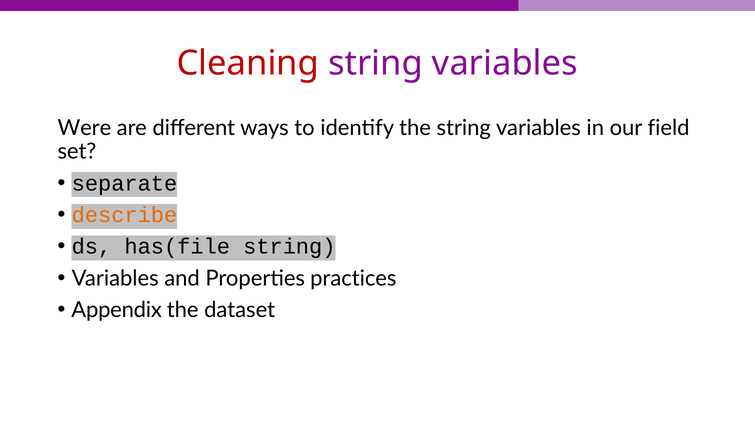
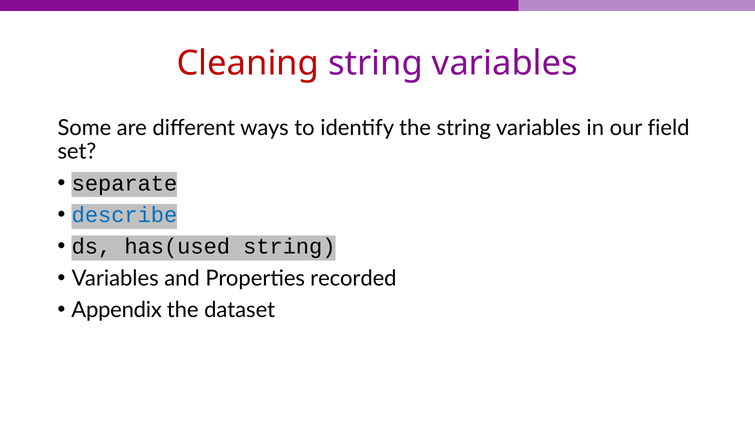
Were: Were -> Some (84, 128)
describe colour: orange -> blue (124, 215)
has(file: has(file -> has(used (177, 246)
practices: practices -> recorded (353, 278)
